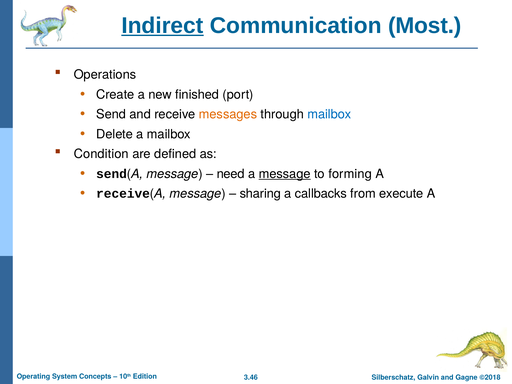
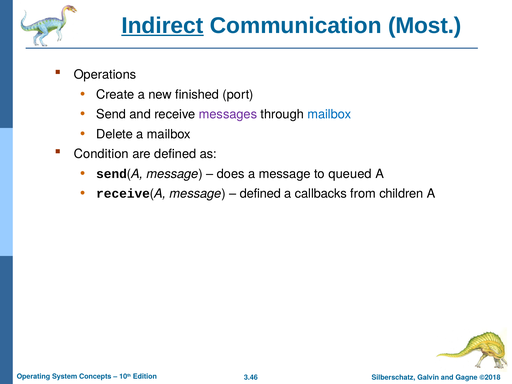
messages colour: orange -> purple (228, 114)
need: need -> does (231, 174)
message underline: present -> none (285, 174)
forming: forming -> queued (350, 174)
sharing: sharing -> defined (260, 194)
execute: execute -> children (401, 194)
